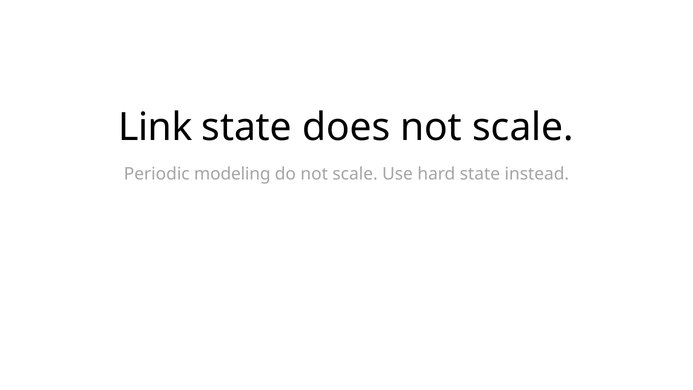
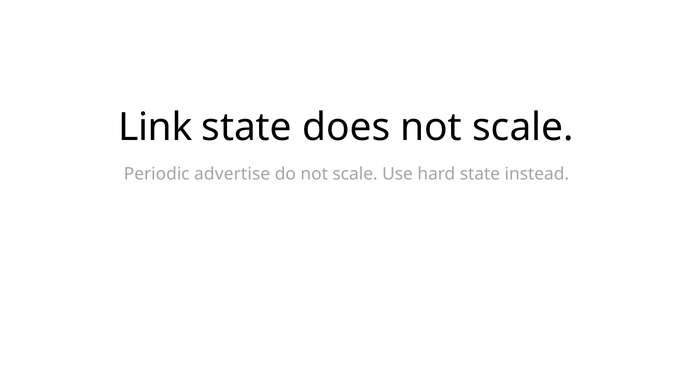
modeling: modeling -> advertise (232, 174)
